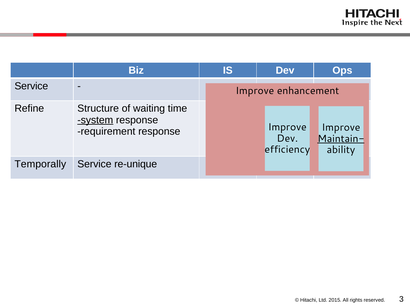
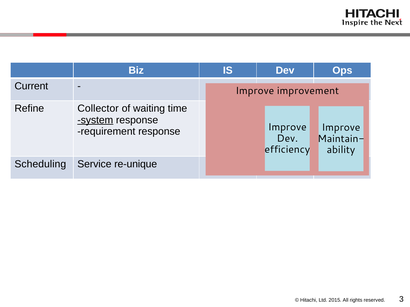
Service: Service -> Current (31, 86)
enhancement: enhancement -> improvement (308, 91)
Structure: Structure -> Collector (98, 109)
Maintain- underline: present -> none (341, 139)
Temporally: Temporally -> Scheduling (40, 164)
